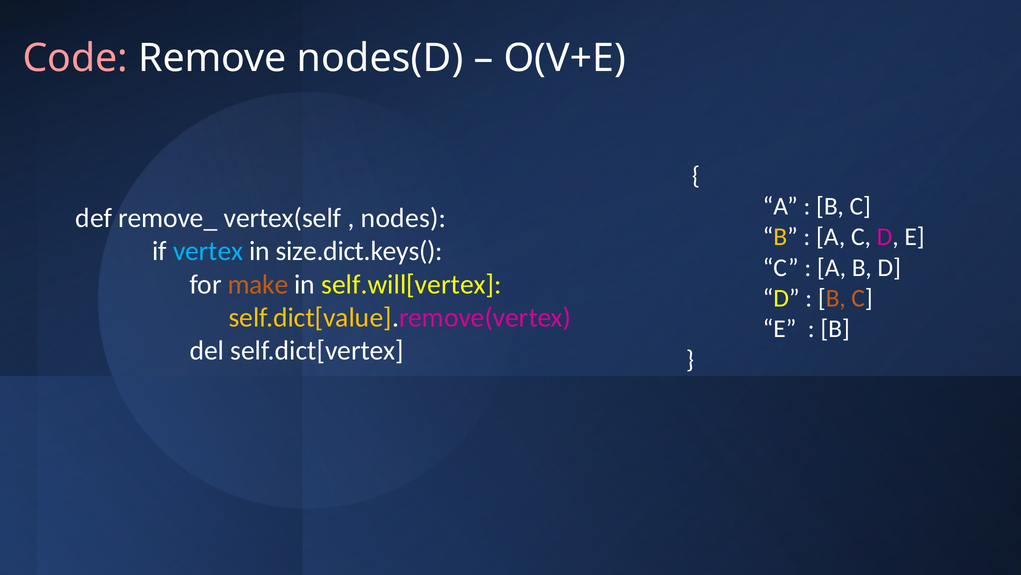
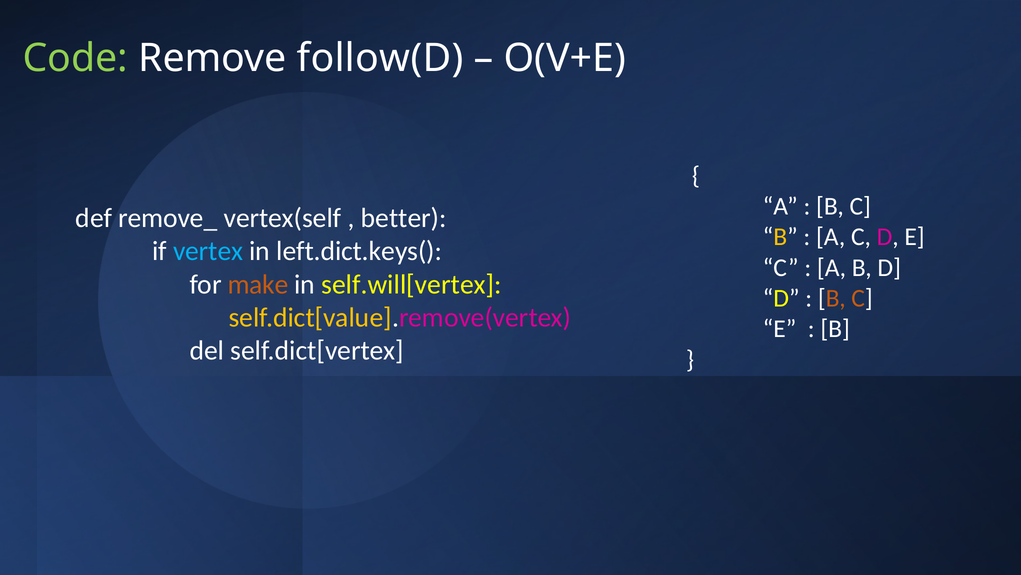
Code colour: pink -> light green (75, 58)
nodes(D: nodes(D -> follow(D (380, 58)
nodes: nodes -> better (404, 218)
size.dict.keys(: size.dict.keys( -> left.dict.keys( (359, 251)
